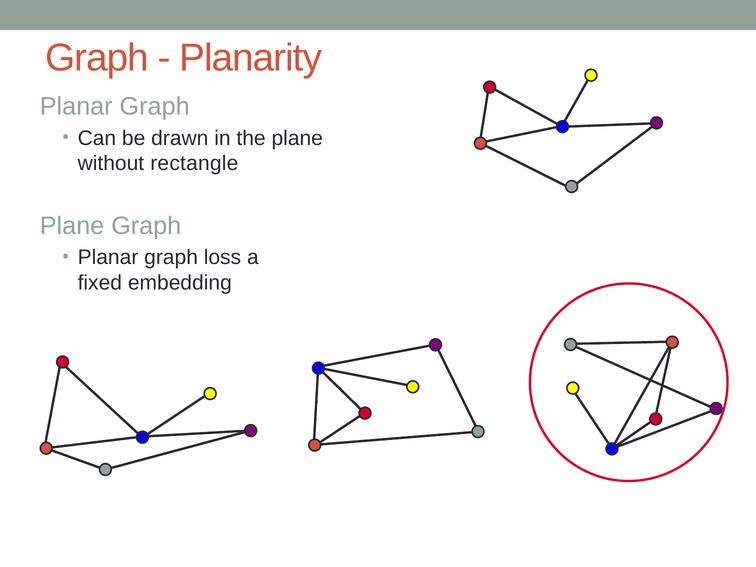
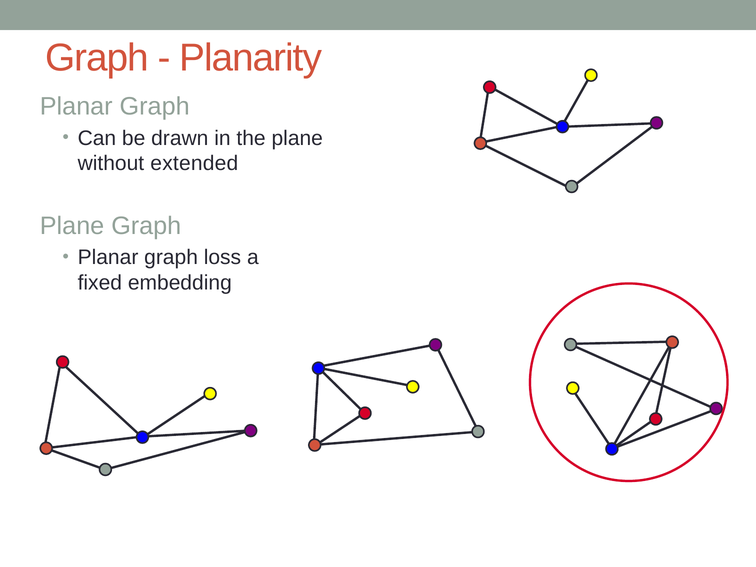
rectangle: rectangle -> extended (194, 163)
